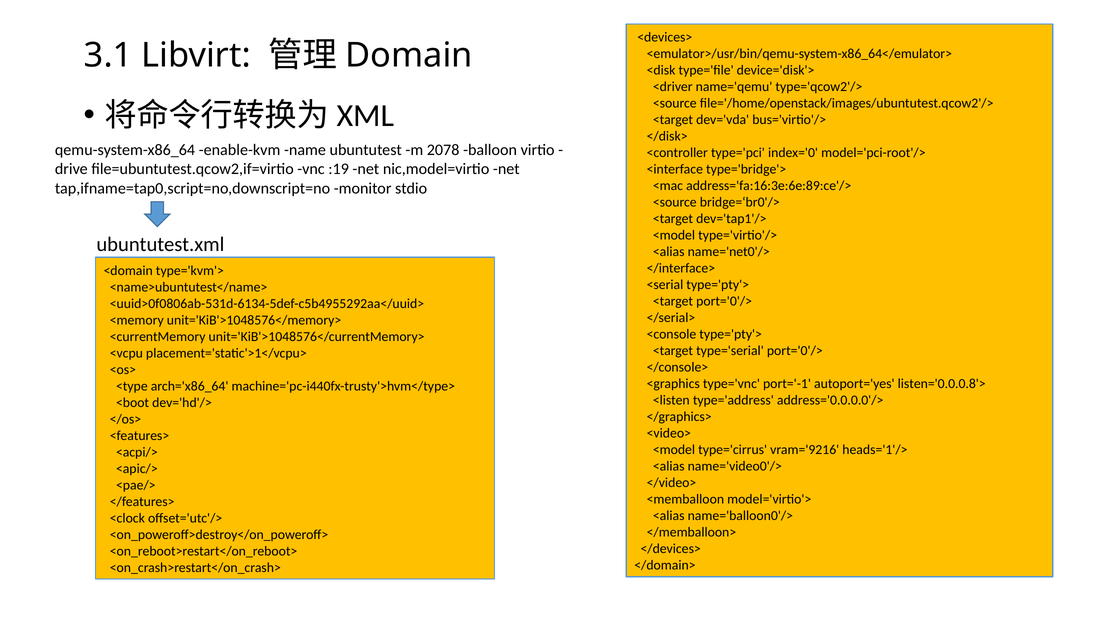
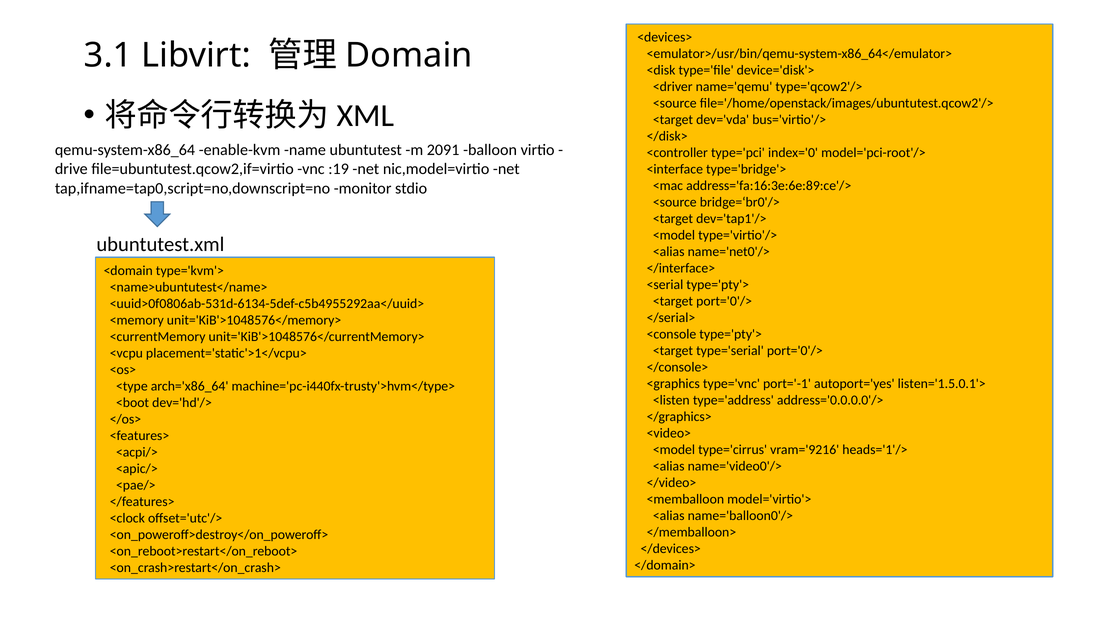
2078: 2078 -> 2091 (443, 150)
listen='0.0.0.8'>: listen='0.0.0.8'> -> listen='1.5.0.1'> (942, 384)
